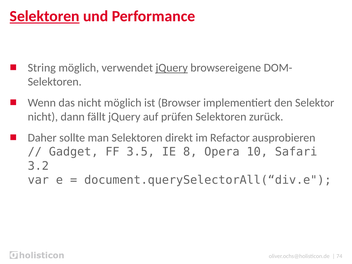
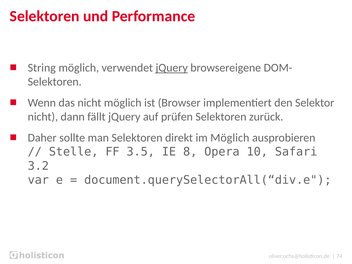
Selektoren underline: present -> none (45, 16)
im Refactor: Refactor -> Möglich (230, 138)
Gadget: Gadget -> Stelle (74, 152)
